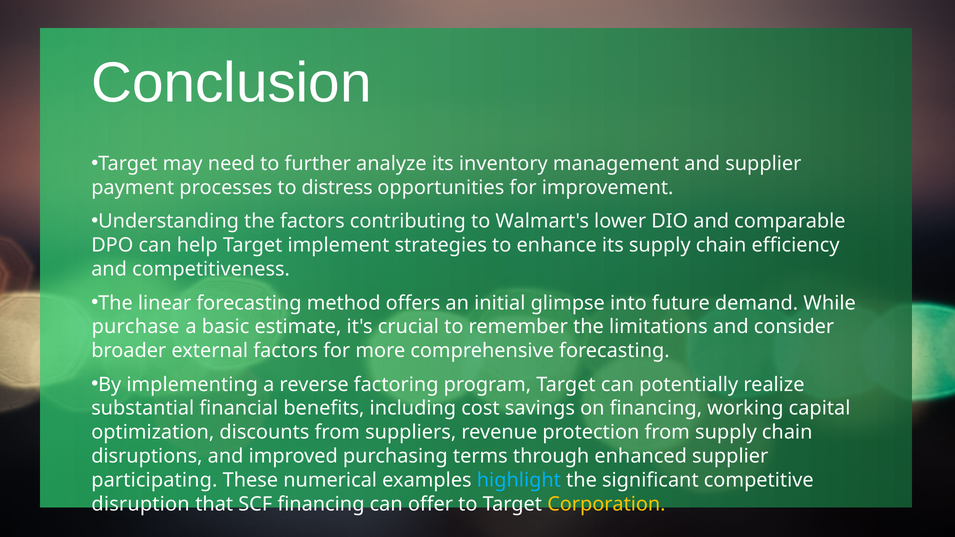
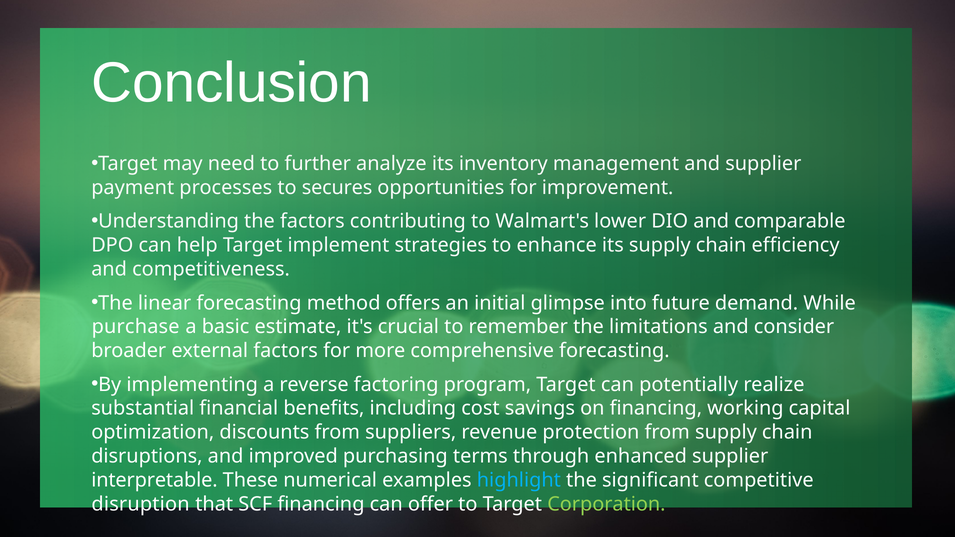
distress: distress -> secures (337, 188)
participating: participating -> interpretable (154, 480)
Corporation colour: yellow -> light green (606, 504)
